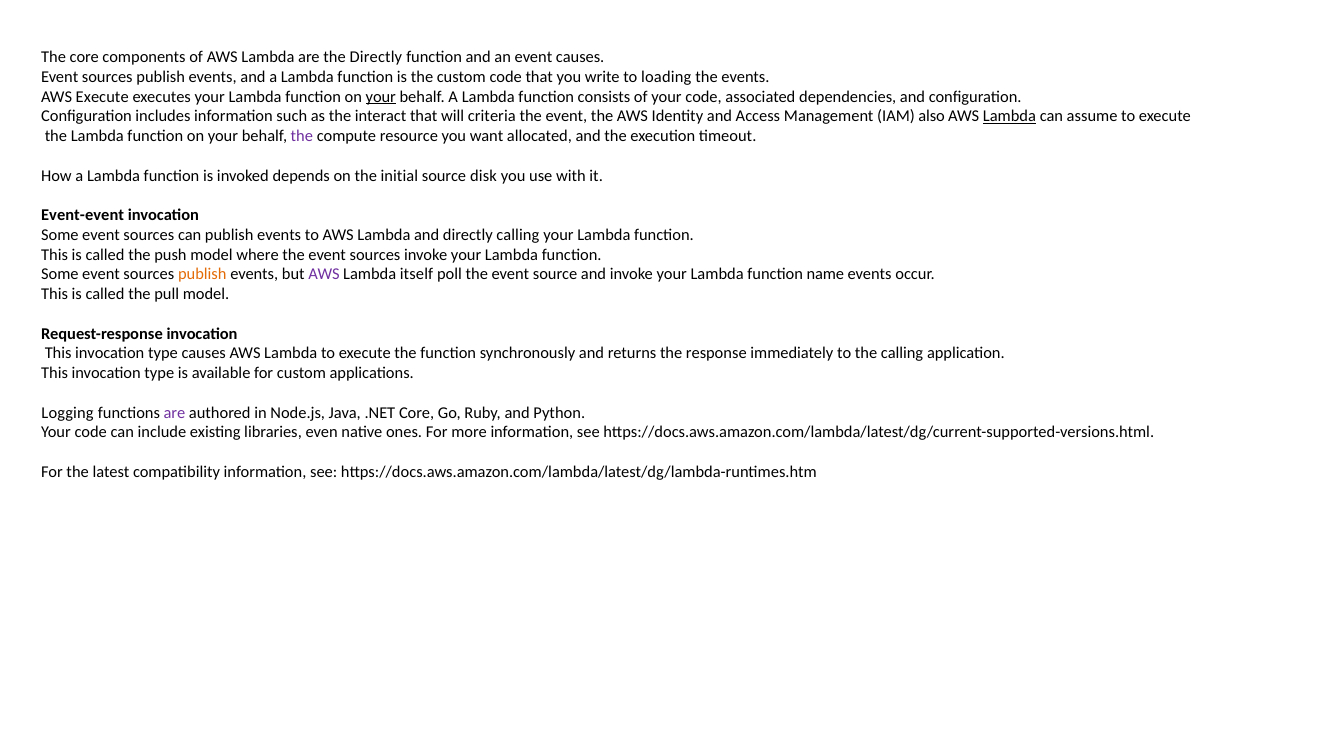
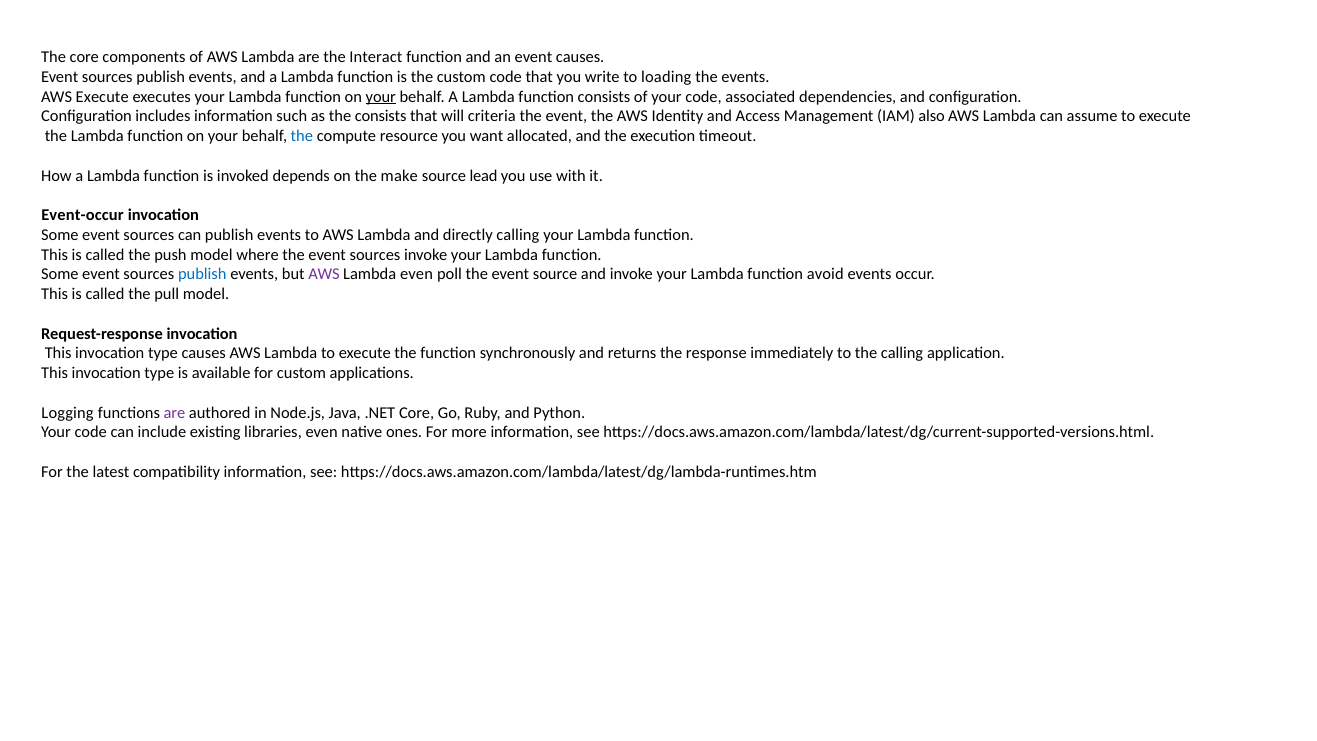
the Directly: Directly -> Interact (376, 57)
the interact: interact -> consists (381, 116)
Lambda underline: present -> none (1009, 116)
the colour: purple -> blue (302, 136)
initial: initial -> make (399, 176)
disk: disk -> lead (484, 176)
Event-event: Event-event -> Event-occur (83, 215)
publish colour: orange -> blue (202, 274)
Lambda itself: itself -> even (417, 274)
name: name -> avoid (825, 274)
